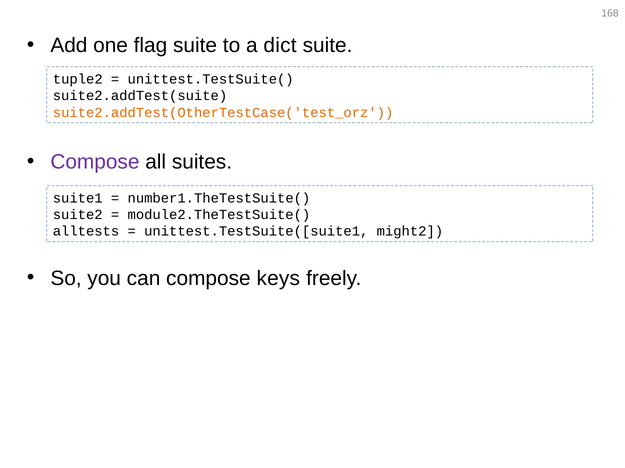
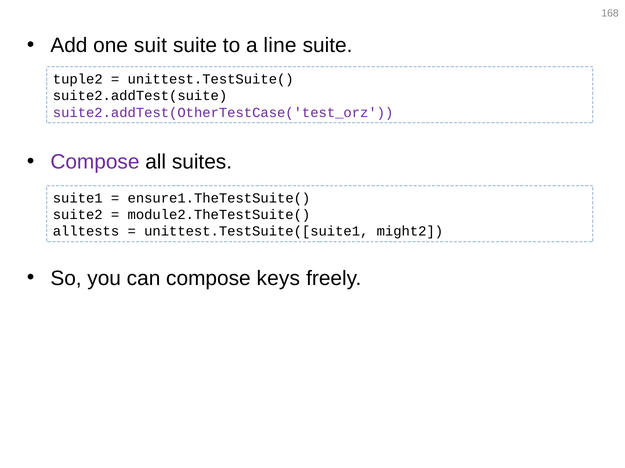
flag: flag -> suit (150, 45)
dict: dict -> line (280, 45)
suite2.addTest(OtherTestCase('test_orz colour: orange -> purple (223, 113)
number1.TheTestSuite(: number1.TheTestSuite( -> ensure1.TheTestSuite( (219, 198)
